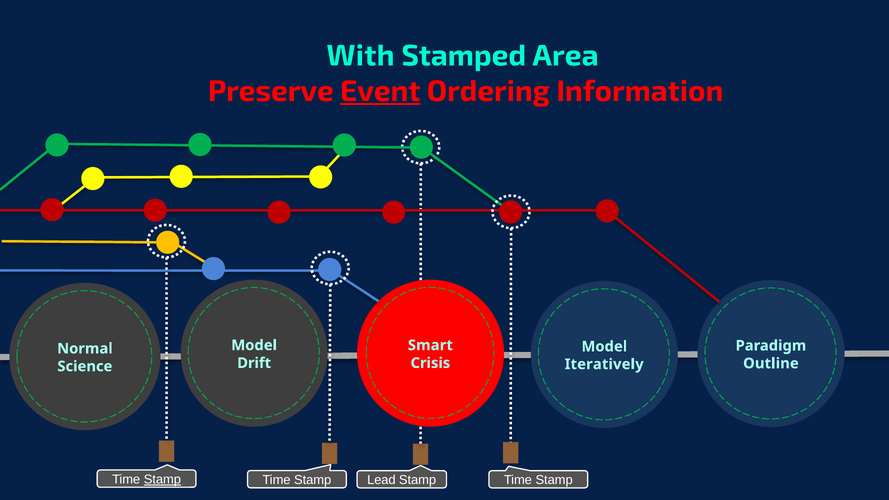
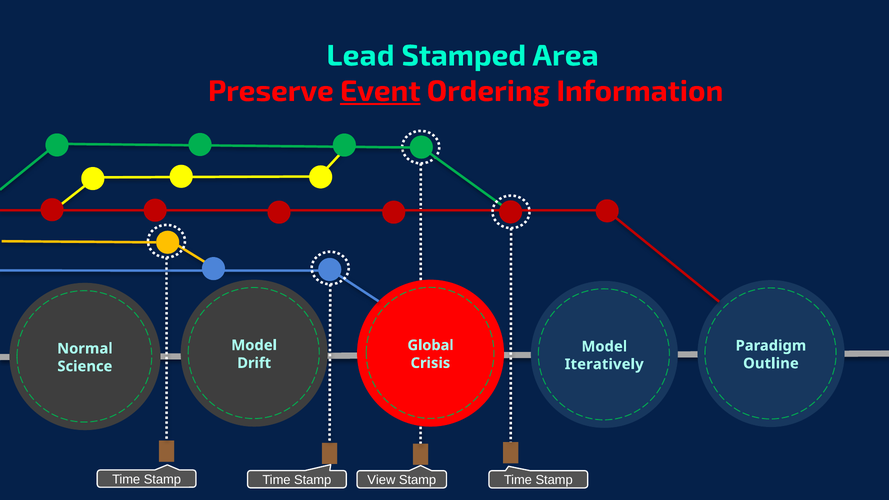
With: With -> Lead (360, 56)
Smart: Smart -> Global (431, 345)
Stamp underline: present -> none (162, 480)
Lead: Lead -> View (381, 480)
